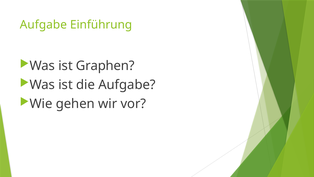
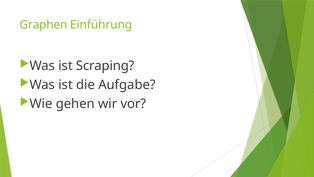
Aufgabe: Aufgabe -> Graphen (43, 25)
Graphen: Graphen -> Scraping (105, 66)
